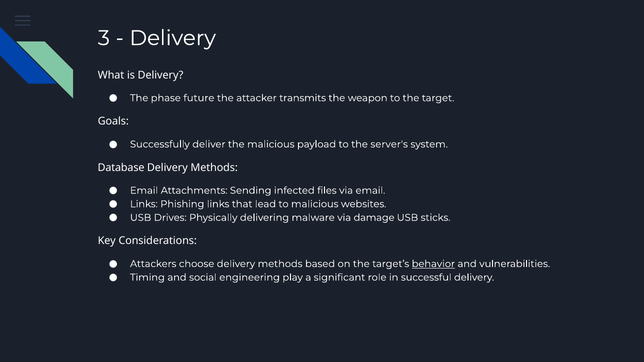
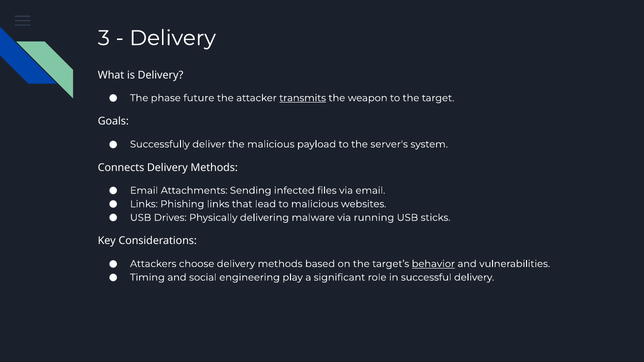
transmits underline: none -> present (303, 98)
Database: Database -> Connects (121, 168)
damage: damage -> running (374, 218)
